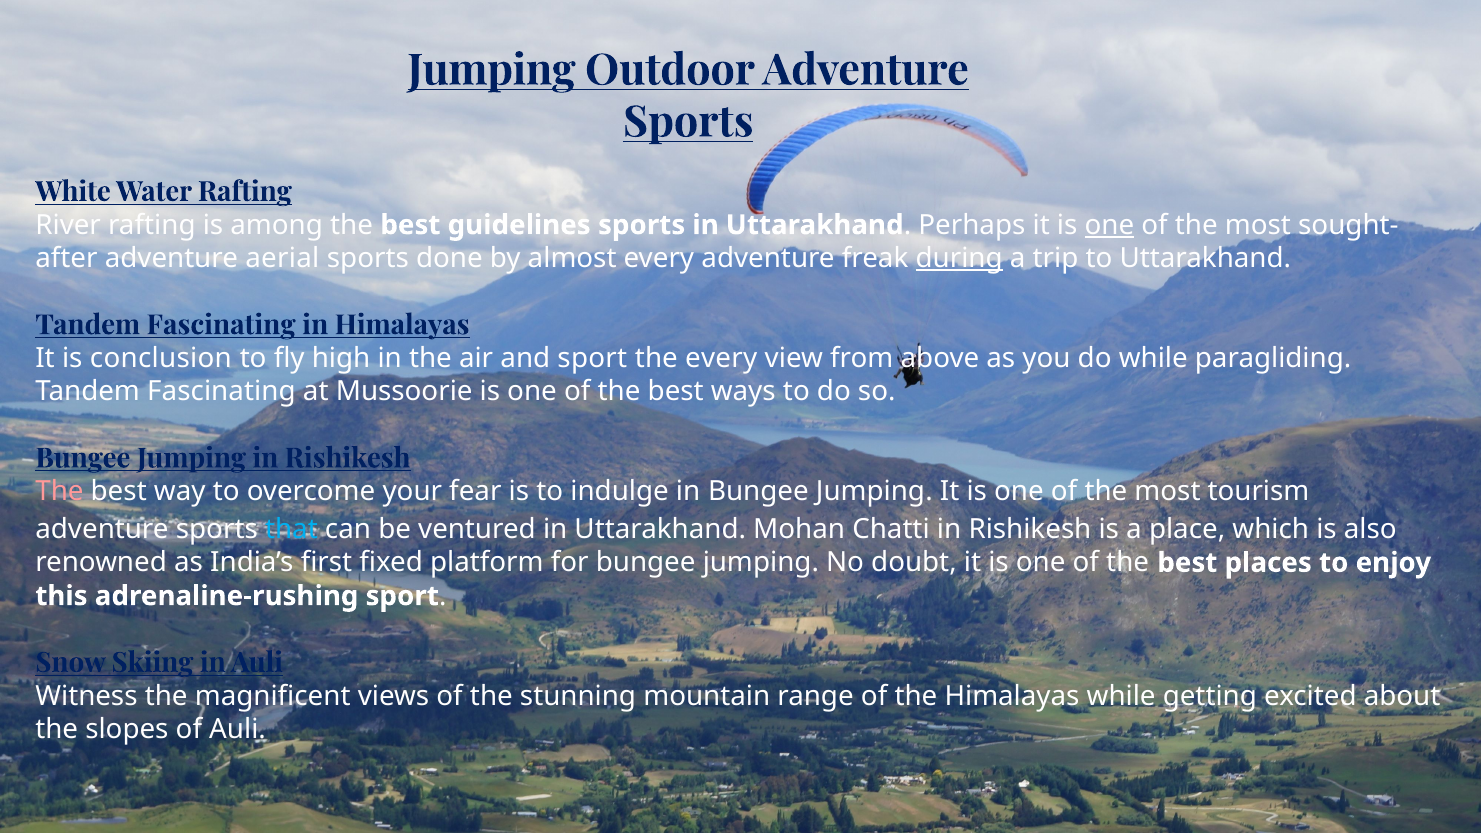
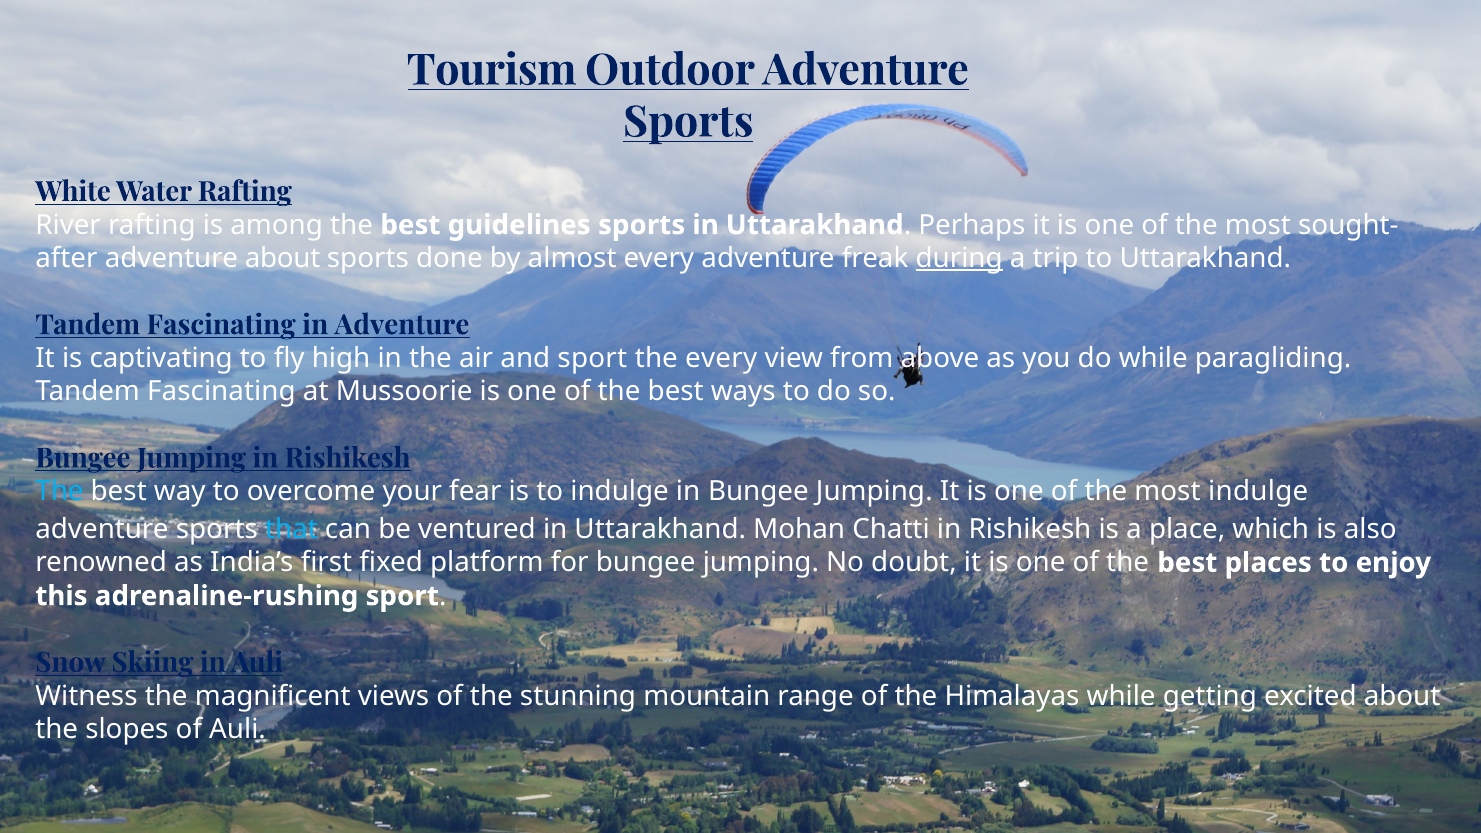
Jumping: Jumping -> Tourism (492, 70)
one underline: present -> none (1109, 225)
adventure aerial: aerial -> about (283, 258)
in Himalayas: Himalayas -> Adventure (402, 325)
conclusion: conclusion -> captivating (161, 358)
The colour: pink -> light blue (59, 492)
most tourism: tourism -> indulge (1258, 492)
